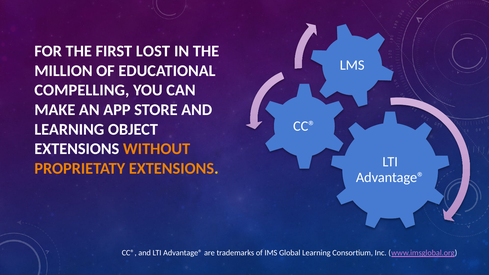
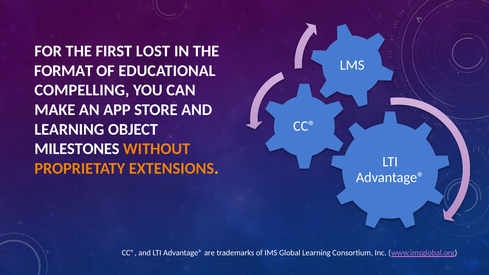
MILLION: MILLION -> FORMAT (64, 71)
EXTENSIONS: EXTENSIONS -> MILESTONES (77, 149)
